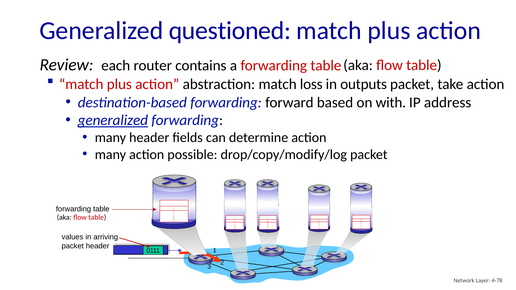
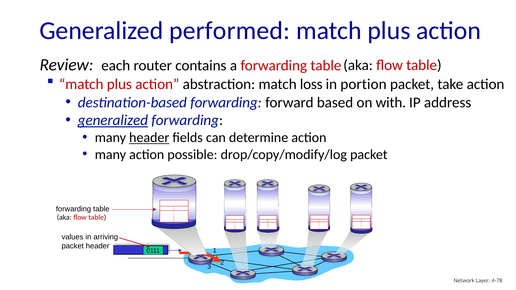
questioned: questioned -> performed (230, 31)
outputs: outputs -> portion (363, 84)
header underline: none -> present (149, 138)
